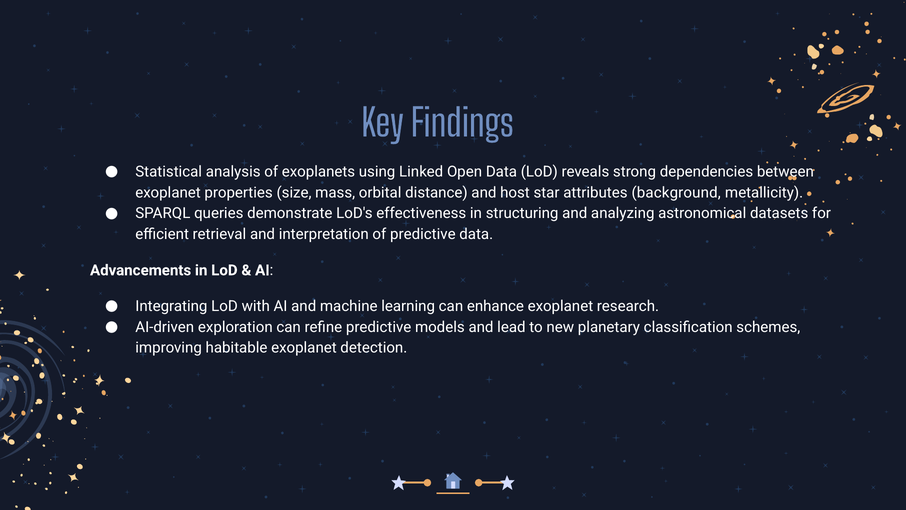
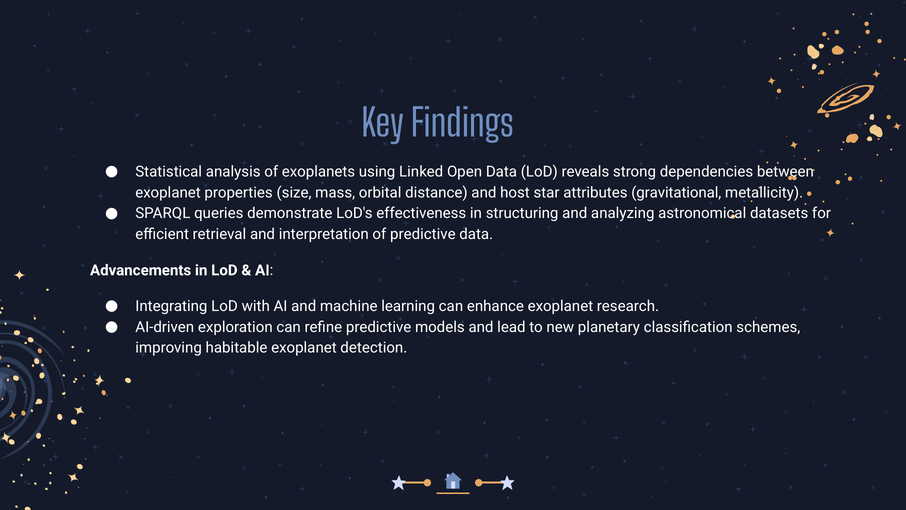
background: background -> gravitational (676, 193)
